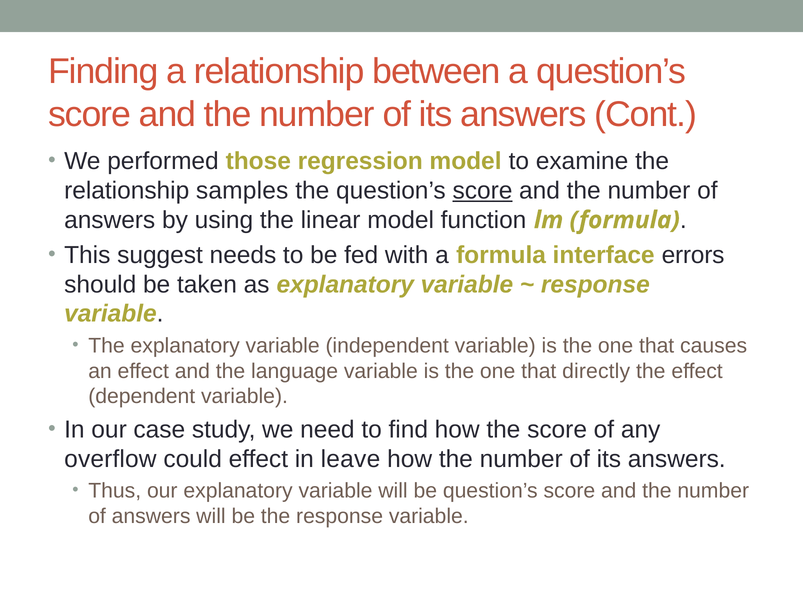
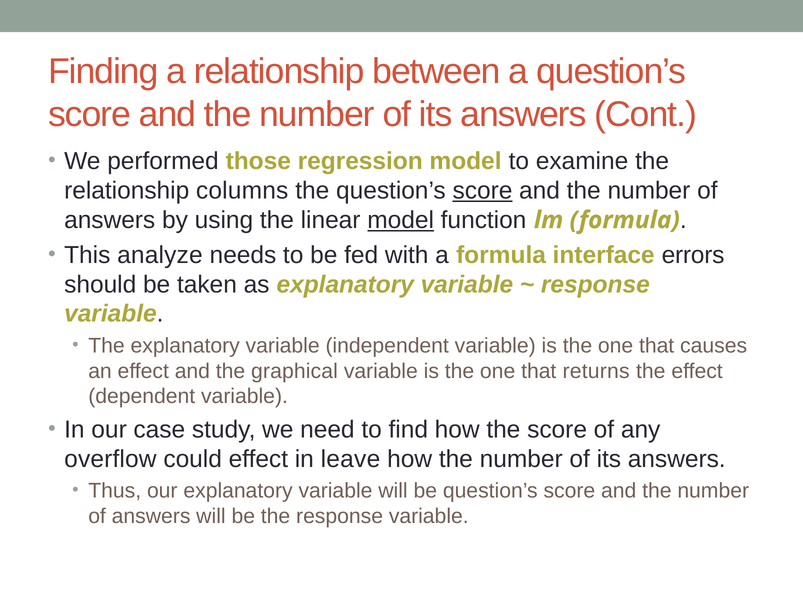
samples: samples -> columns (242, 190)
model underline: none -> present (401, 220)
suggest: suggest -> analyze (160, 255)
language: language -> graphical (295, 371)
directly: directly -> returns (596, 371)
